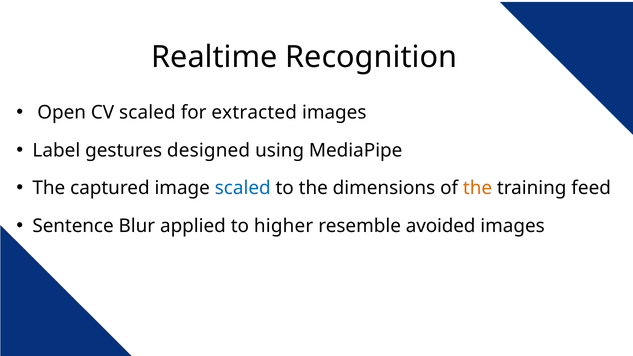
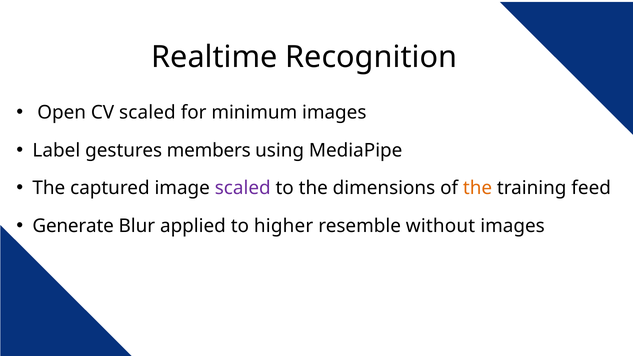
extracted: extracted -> minimum (254, 113)
designed: designed -> members (209, 150)
scaled colour: blue -> purple (243, 188)
Sentence: Sentence -> Generate (73, 226)
avoided: avoided -> without (441, 226)
